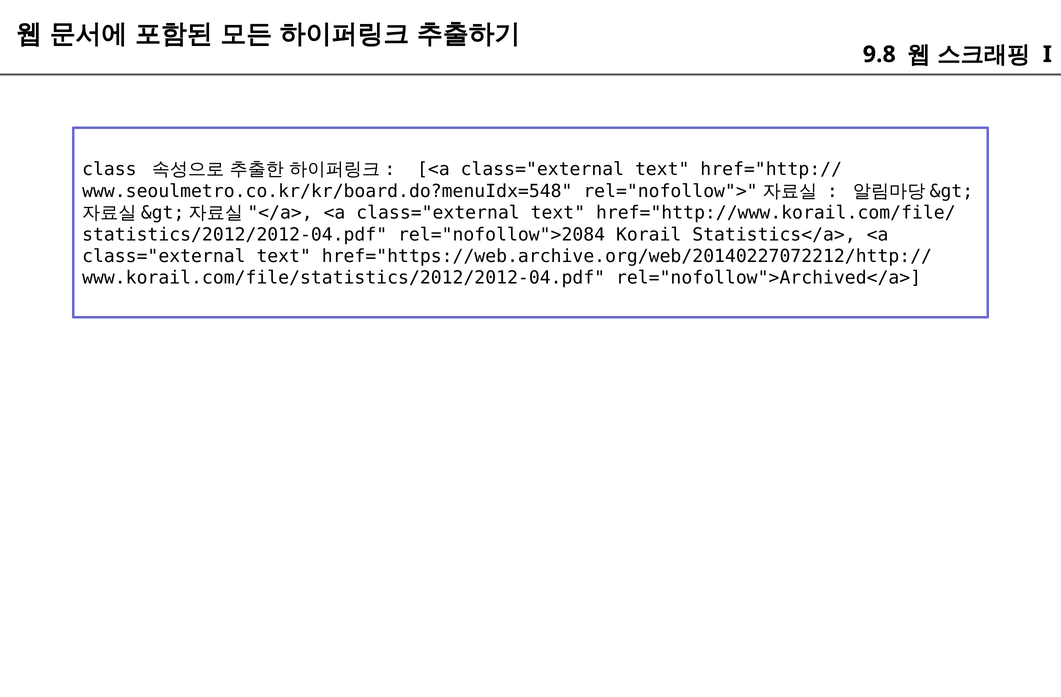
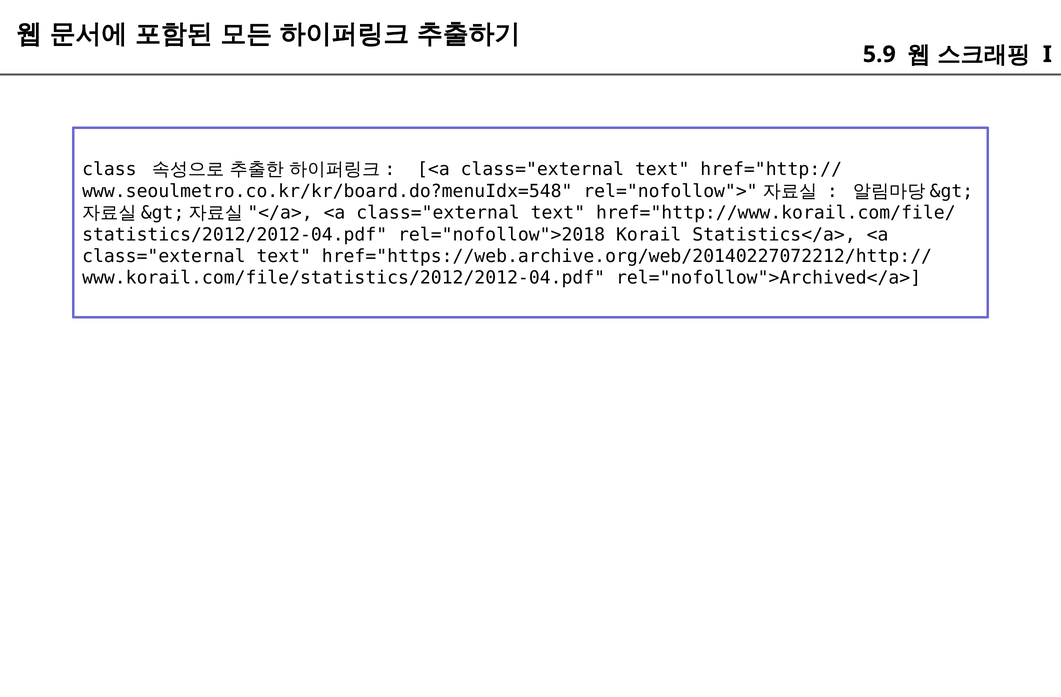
9.8: 9.8 -> 5.9 (879, 54)
rel="nofollow">2084: rel="nofollow">2084 -> rel="nofollow">2018 (502, 235)
